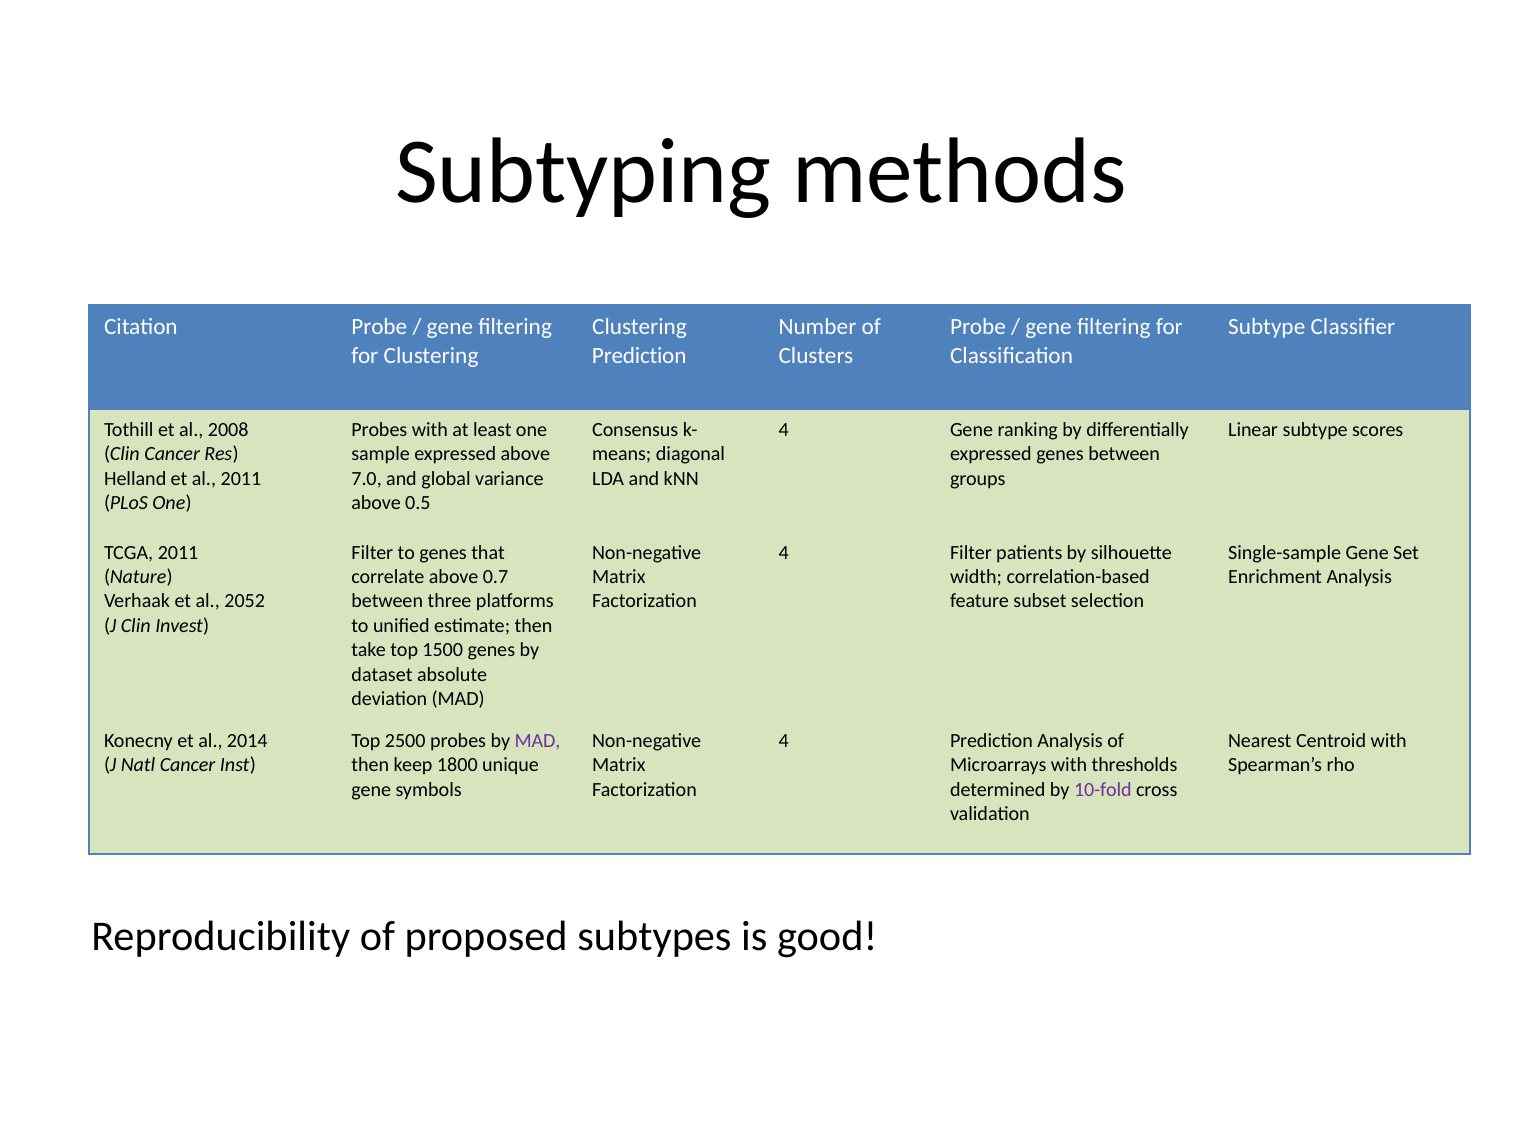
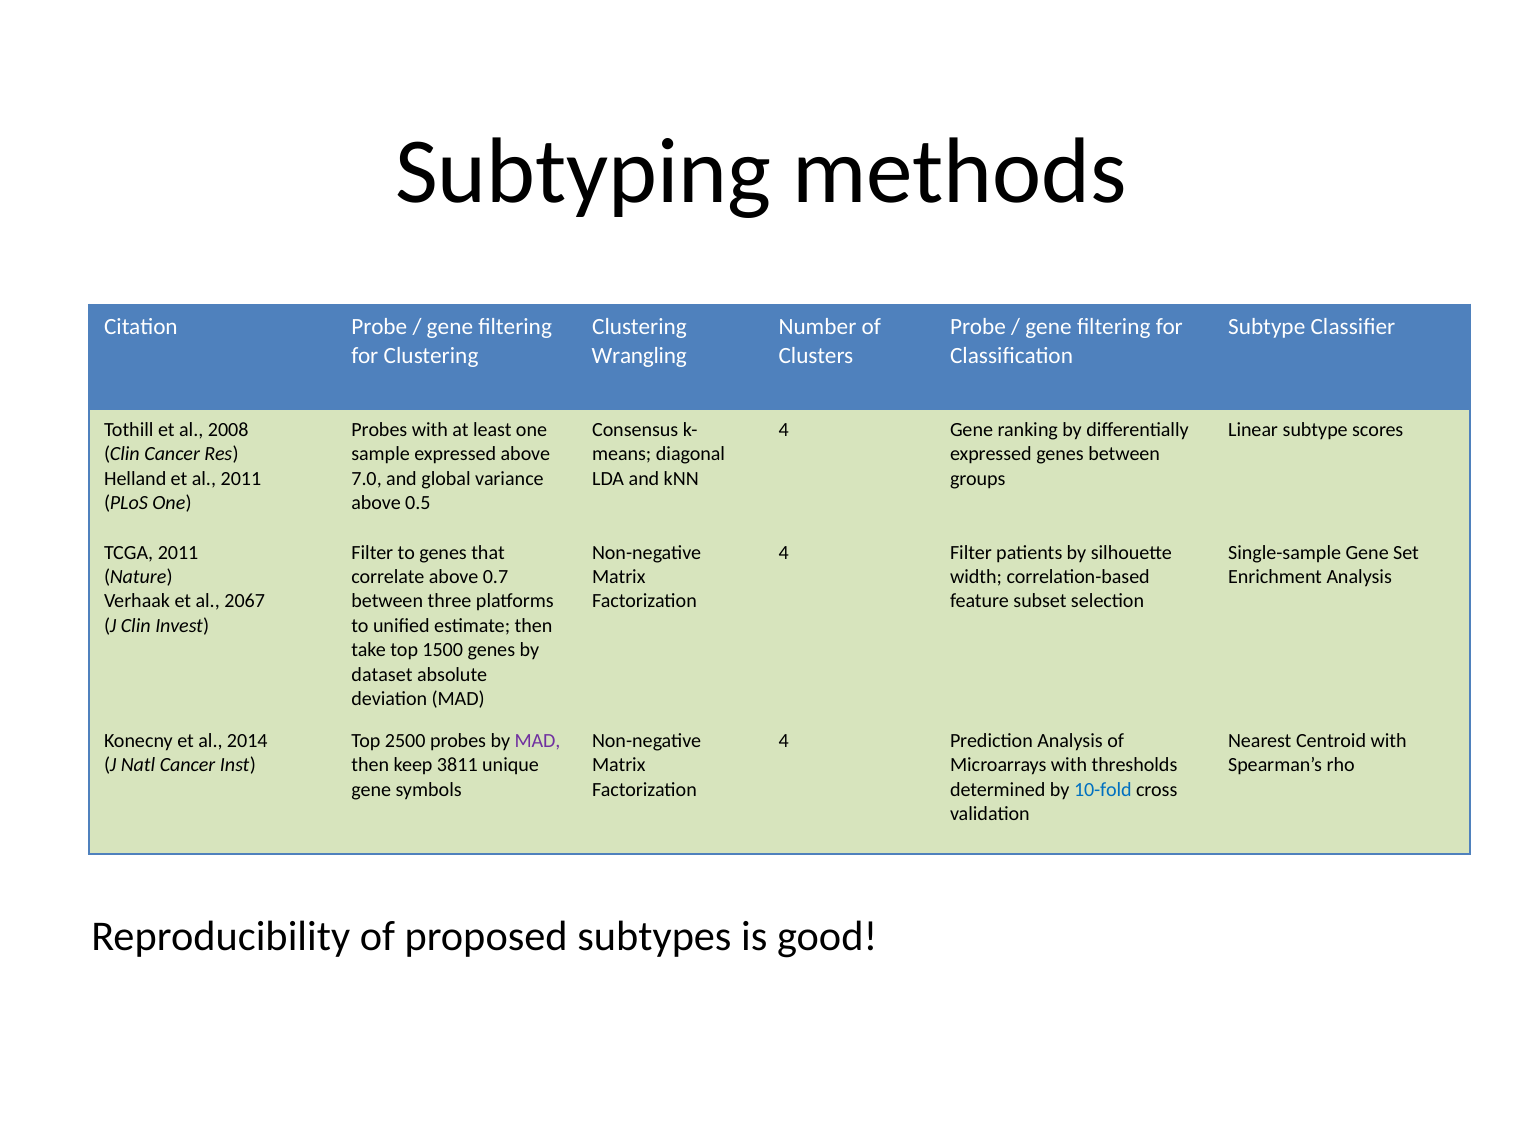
Prediction: Prediction -> Wrangling (639, 356)
2052: 2052 -> 2067 (245, 601)
1800: 1800 -> 3811 (457, 765)
10-fold colour: purple -> blue (1103, 790)
